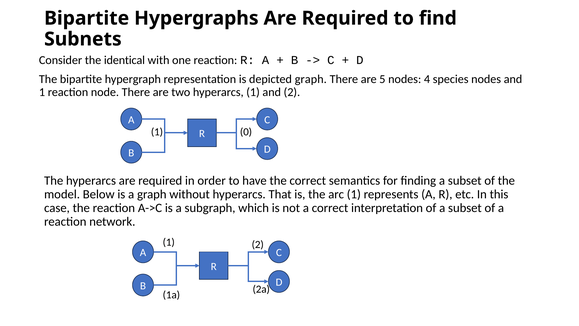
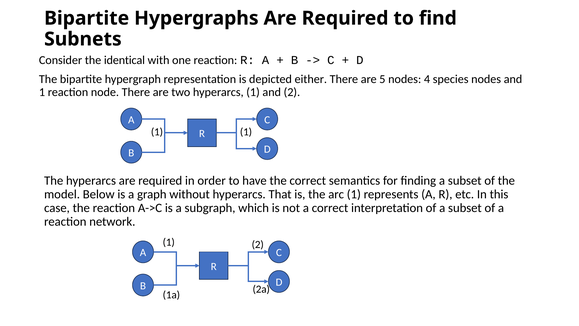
depicted graph: graph -> either (311, 79)
1 0: 0 -> 1 (246, 132)
